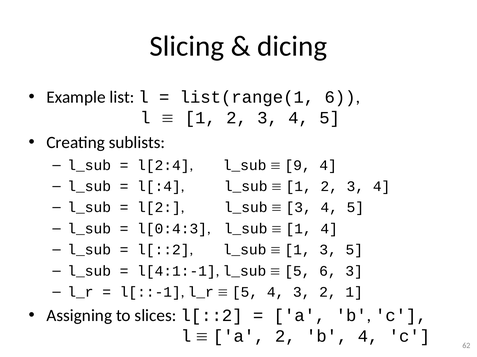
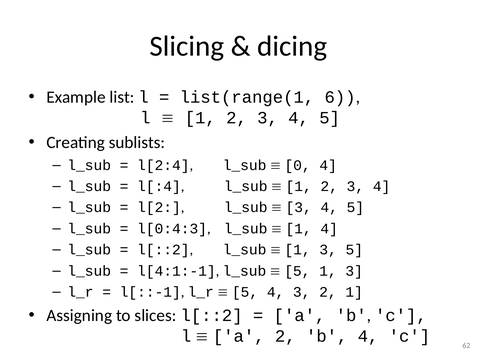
9: 9 -> 0 (298, 166)
5 6: 6 -> 1 (328, 272)
